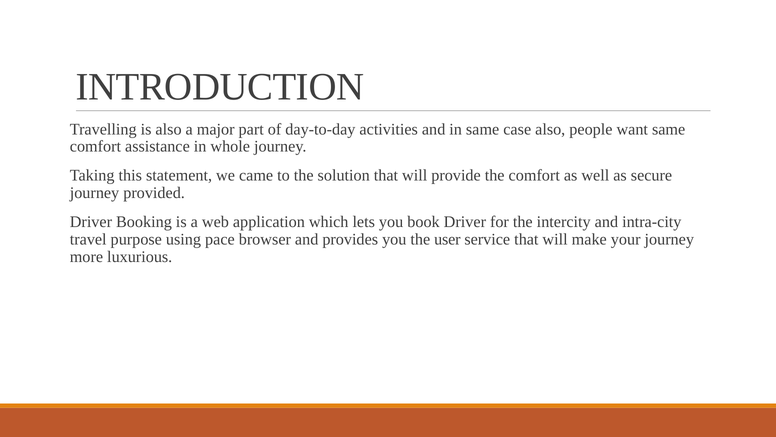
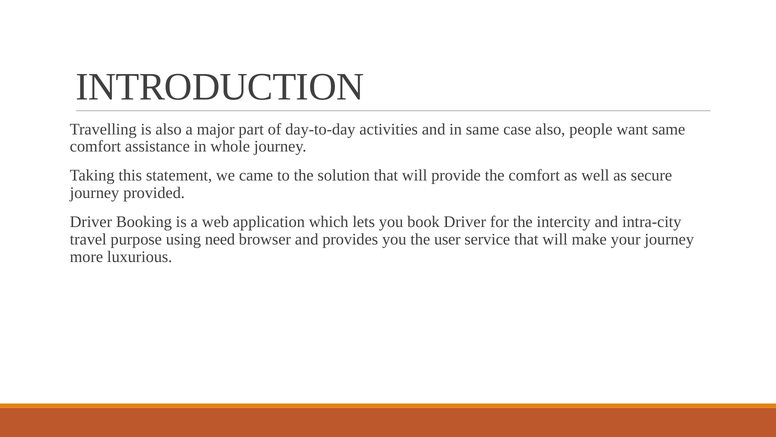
pace: pace -> need (220, 239)
